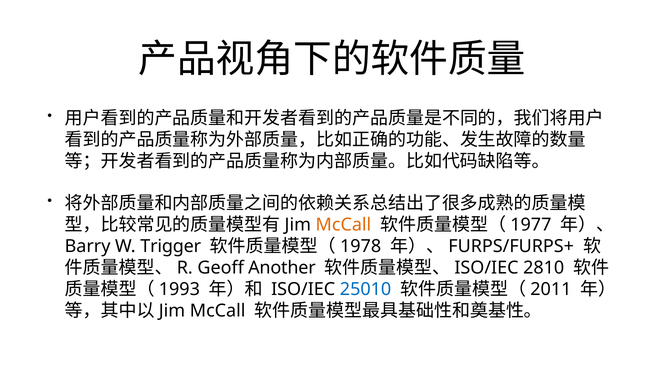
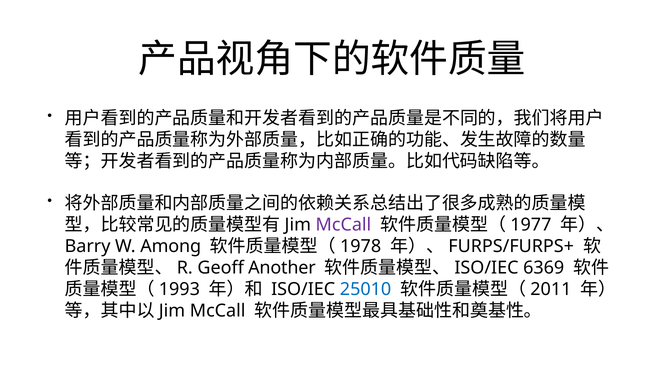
McCall colour: orange -> purple (343, 225)
Trigger: Trigger -> Among (171, 247)
2810: 2810 -> 6369 (544, 268)
